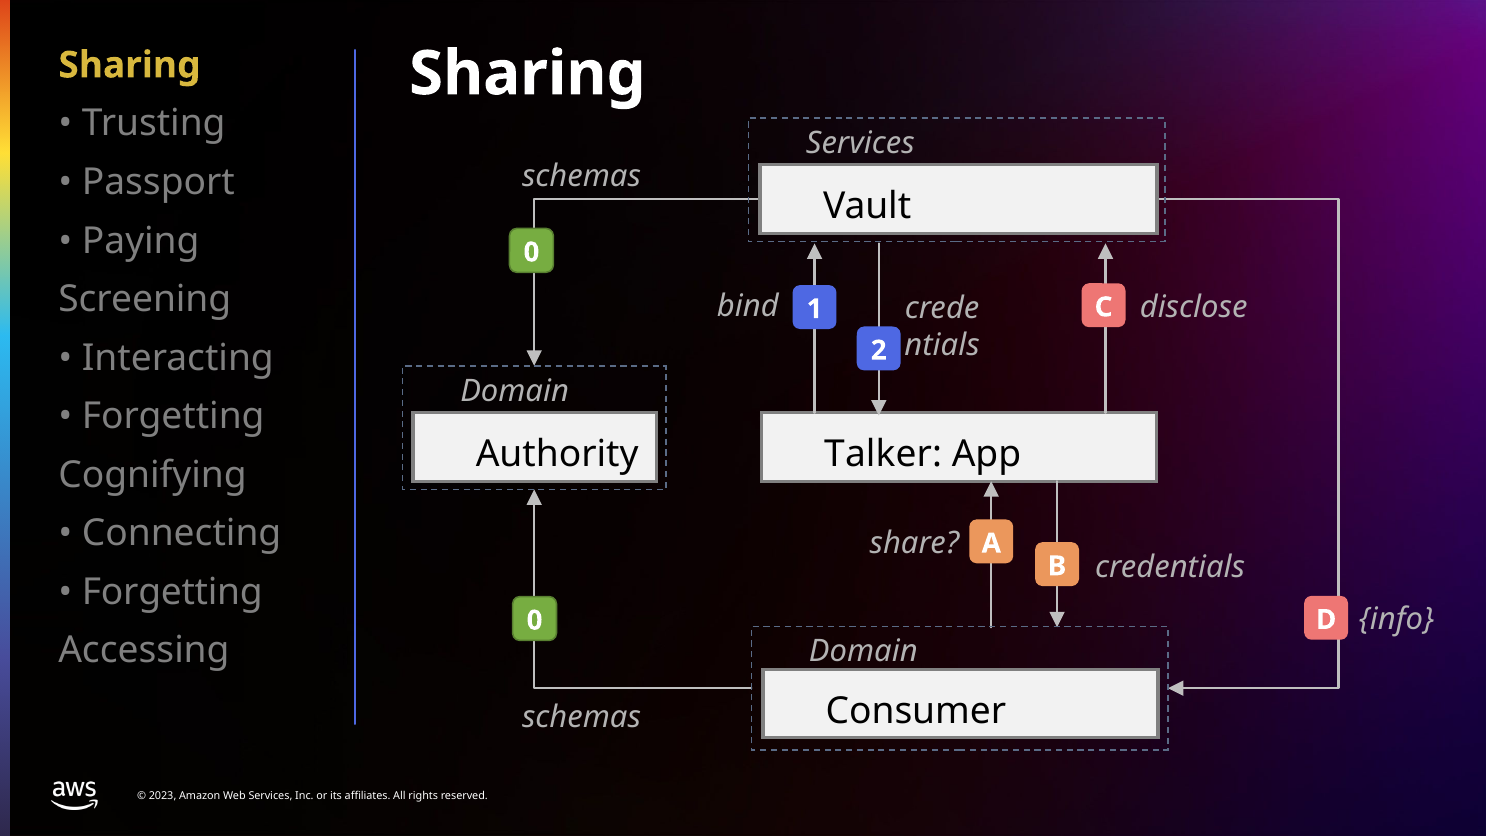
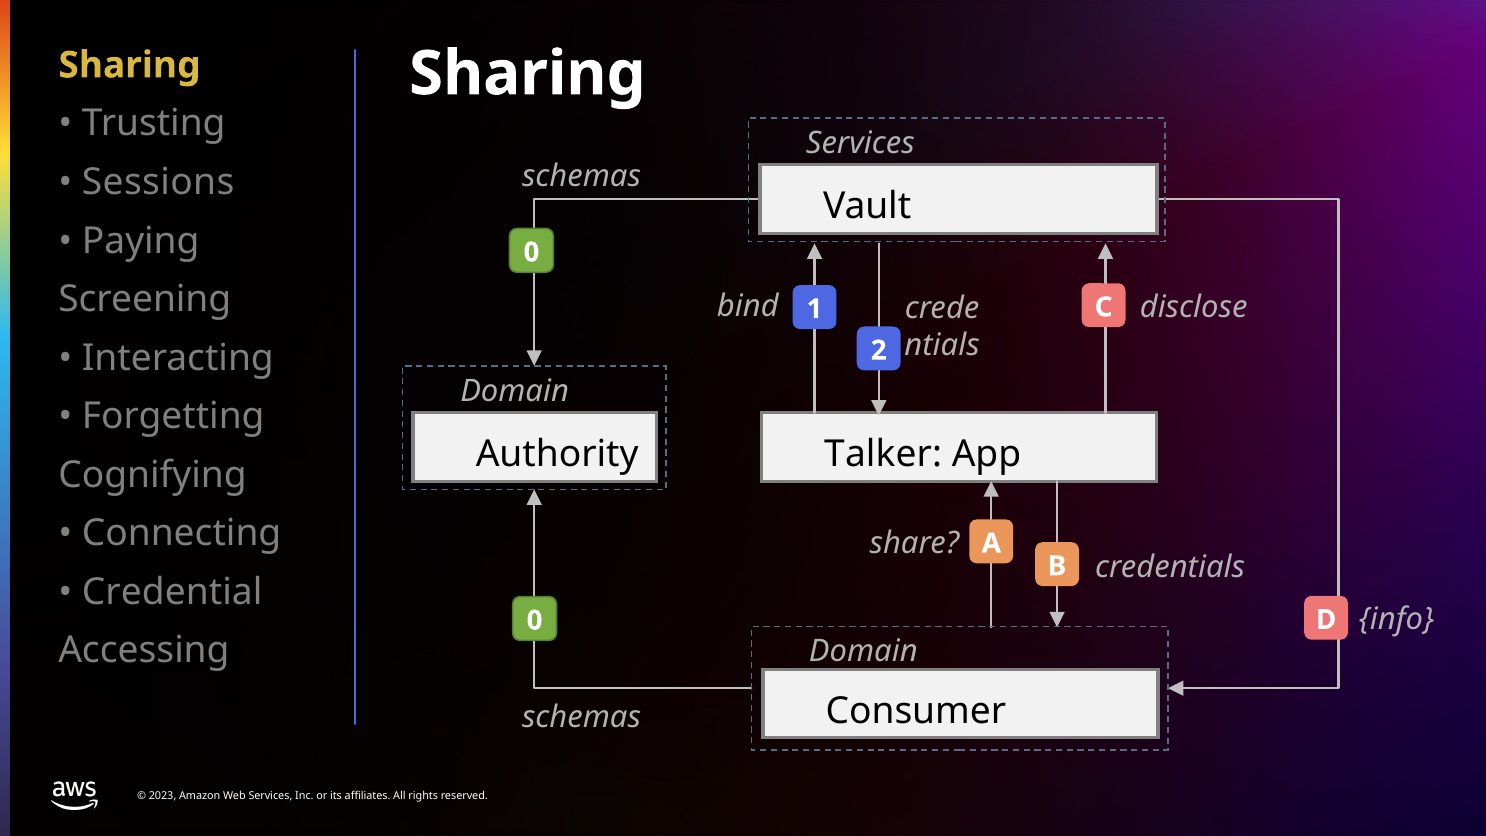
Passport: Passport -> Sessions (158, 182)
Forgetting: Forgetting -> Credential (172, 592)
